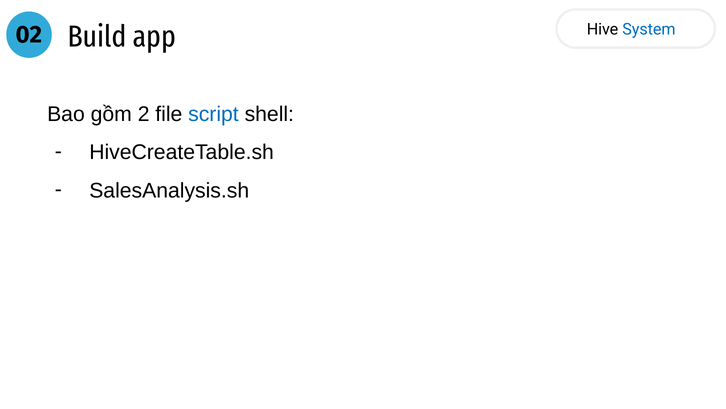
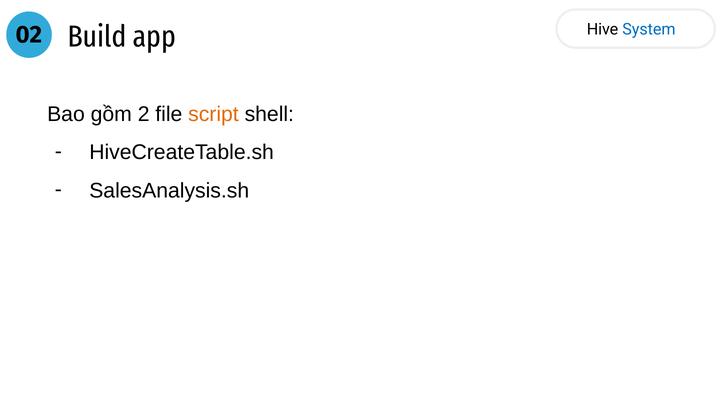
script colour: blue -> orange (213, 114)
